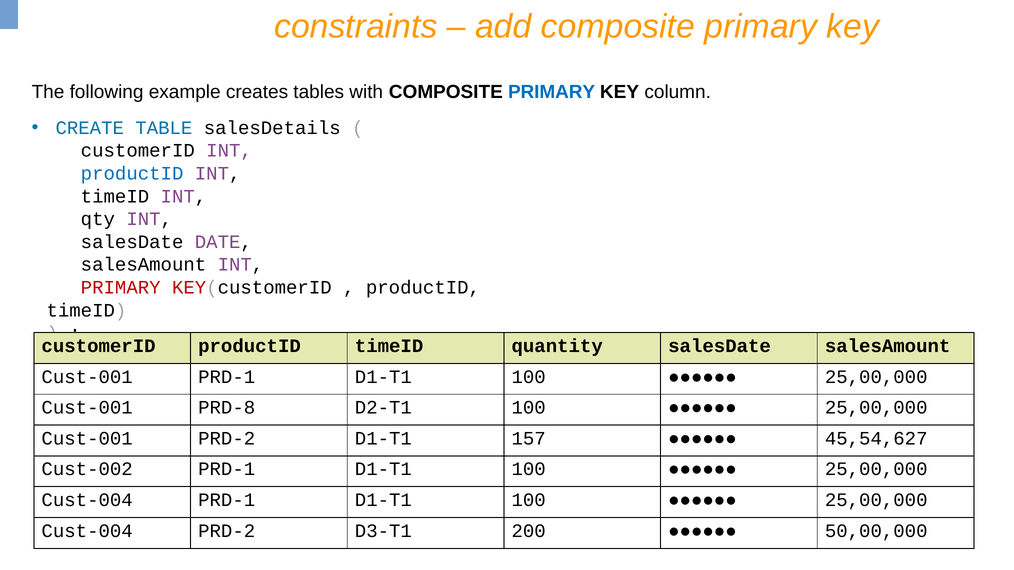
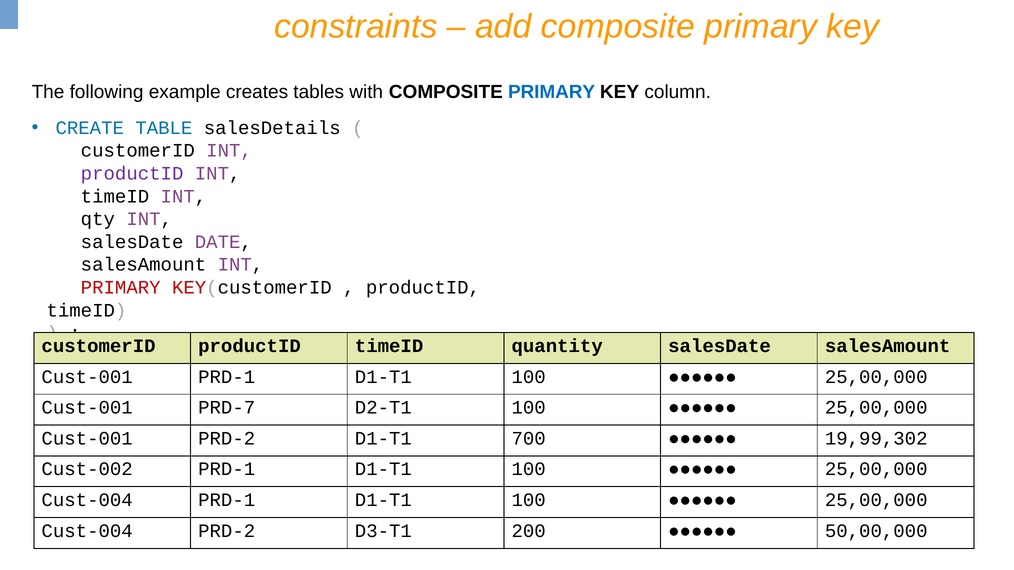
productID colour: blue -> purple (132, 174)
PRD-8: PRD-8 -> PRD-7 (227, 408)
157: 157 -> 700 (529, 439)
45,54,627: 45,54,627 -> 19,99,302 (876, 439)
